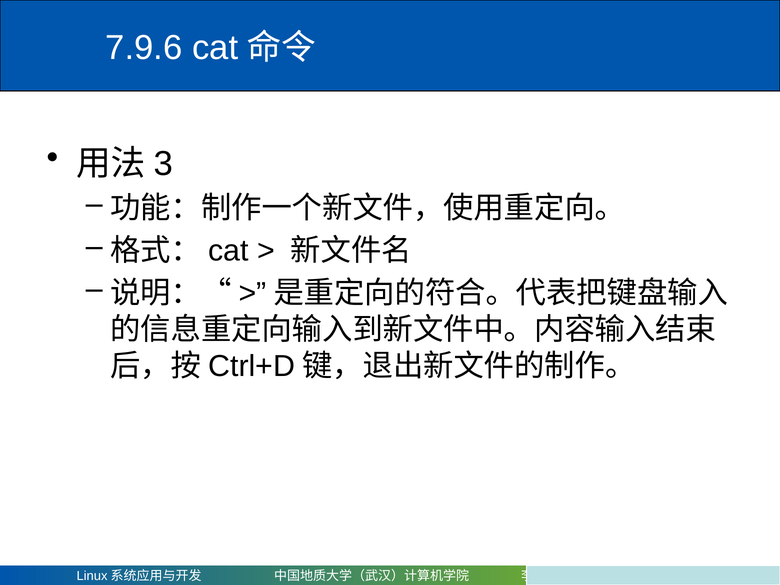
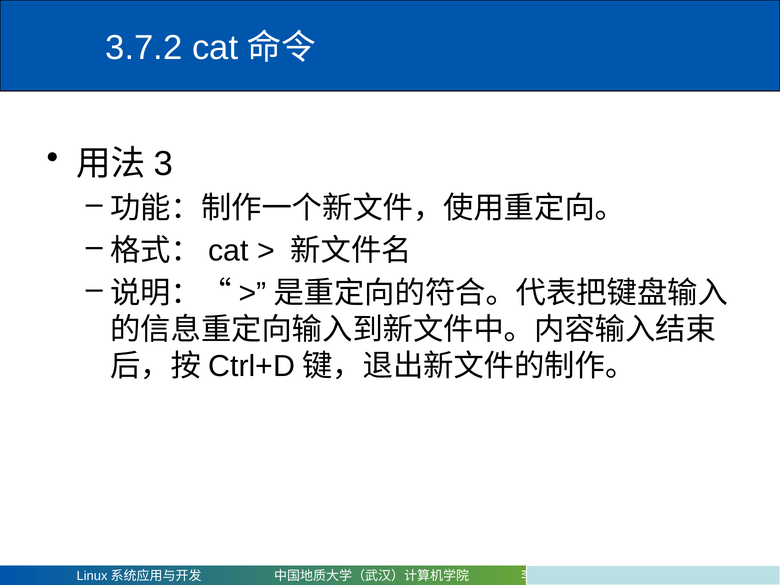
7.9.6: 7.9.6 -> 3.7.2 (144, 48)
